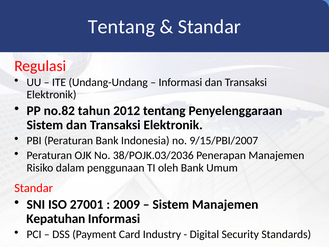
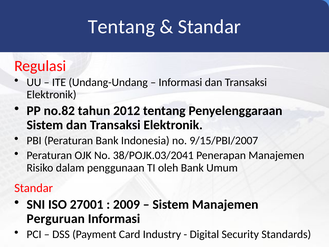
38/POJK.03/2036: 38/POJK.03/2036 -> 38/POJK.03/2041 (153, 155)
Kepatuhan: Kepatuhan -> Perguruan (56, 219)
